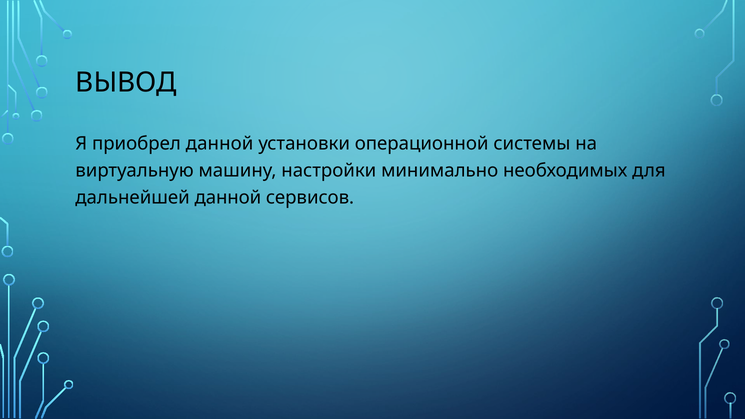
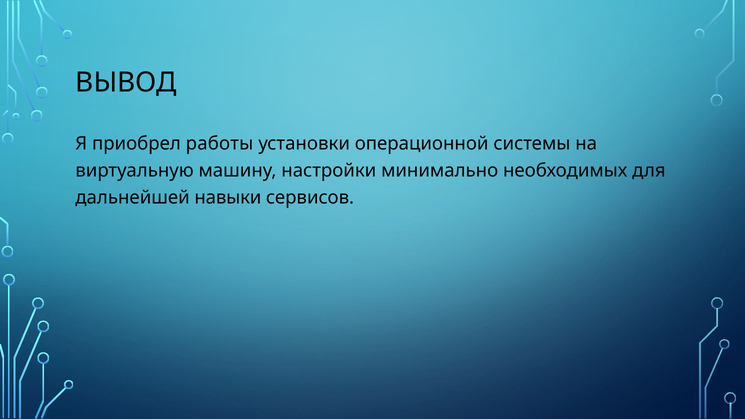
приобрел данной: данной -> работы (220, 144)
дальнейшей данной: данной -> навыки (228, 197)
